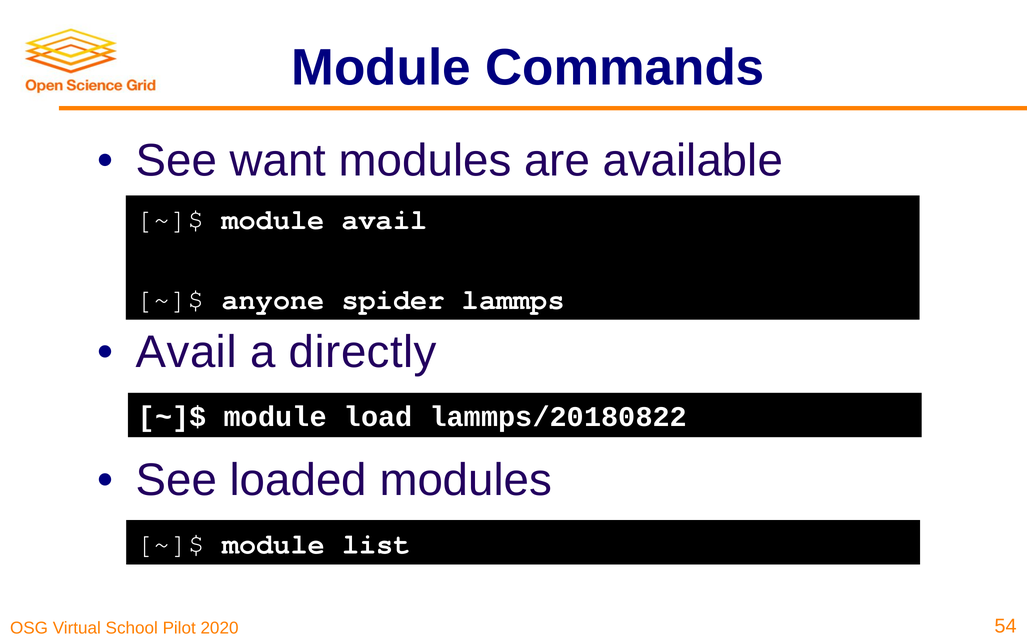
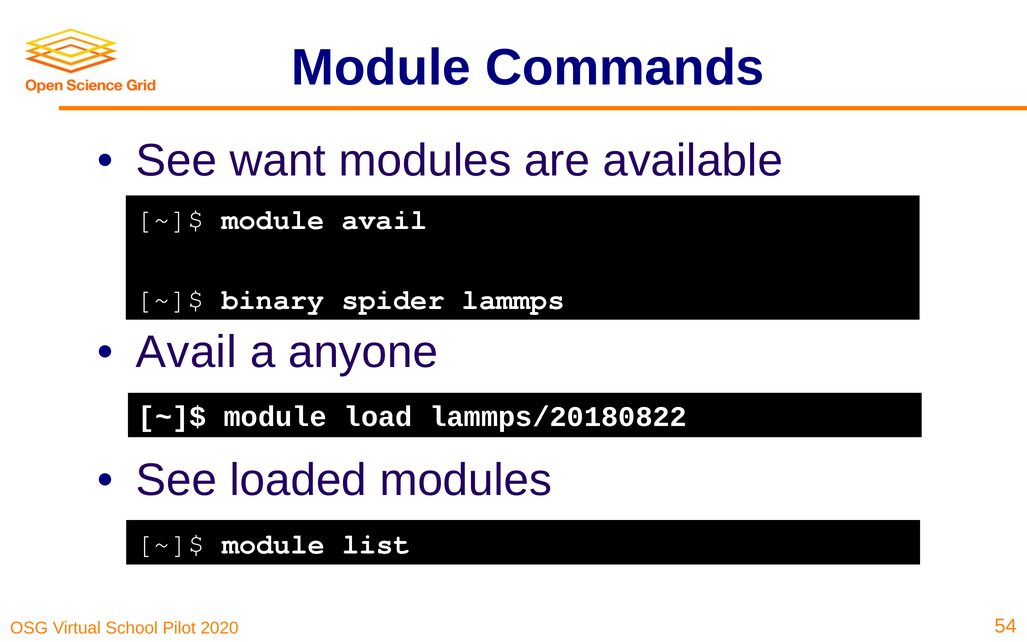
anyone: anyone -> binary (273, 300)
directly: directly -> anyone (363, 352)
